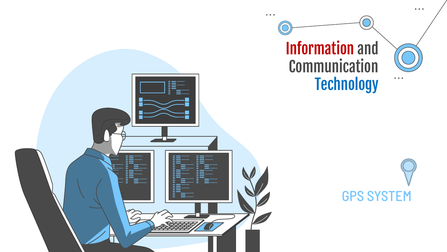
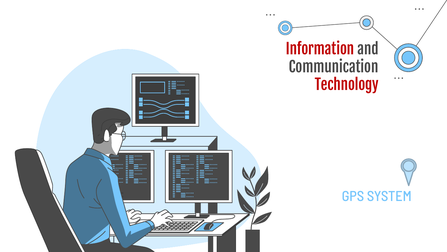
Technology colour: blue -> red (347, 85)
